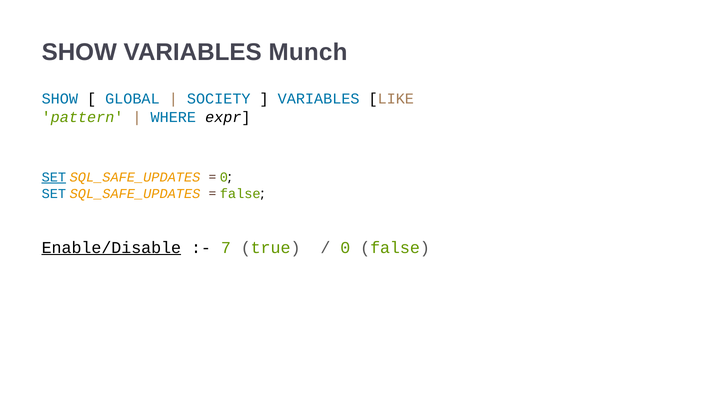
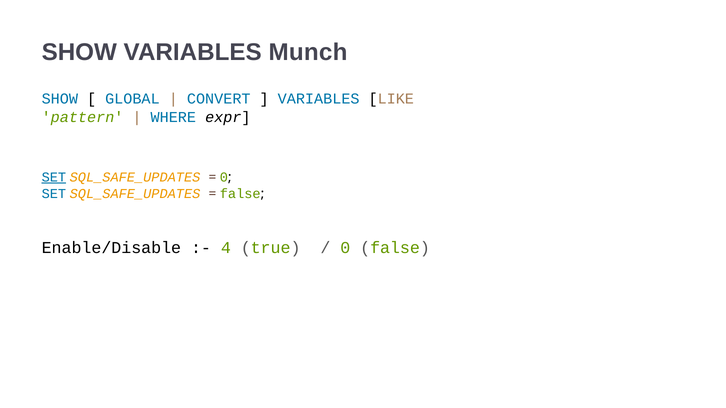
SOCIETY: SOCIETY -> CONVERT (219, 99)
Enable/Disable underline: present -> none (111, 248)
7: 7 -> 4 (226, 248)
